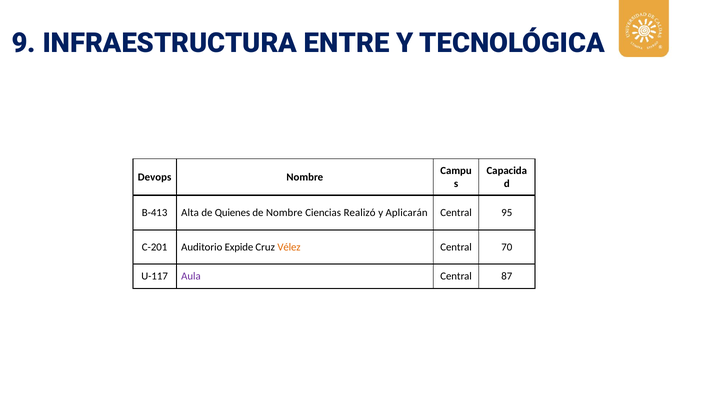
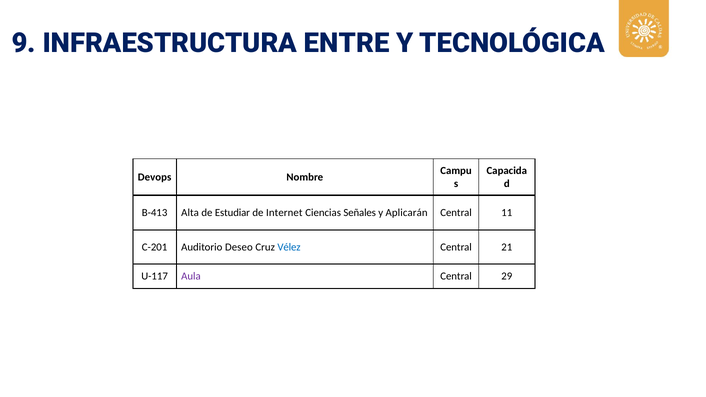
Quienes: Quienes -> Estudiar (232, 213)
de Nombre: Nombre -> Internet (284, 213)
Realizó: Realizó -> Señales (360, 213)
95: 95 -> 11 (507, 213)
Expide: Expide -> Deseo (239, 247)
Vélez colour: orange -> blue (289, 247)
70: 70 -> 21 (507, 247)
87: 87 -> 29 (507, 277)
